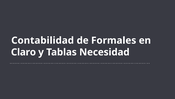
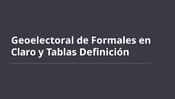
Contabilidad: Contabilidad -> Geoelectoral (43, 40)
Necesidad: Necesidad -> Definición (104, 52)
